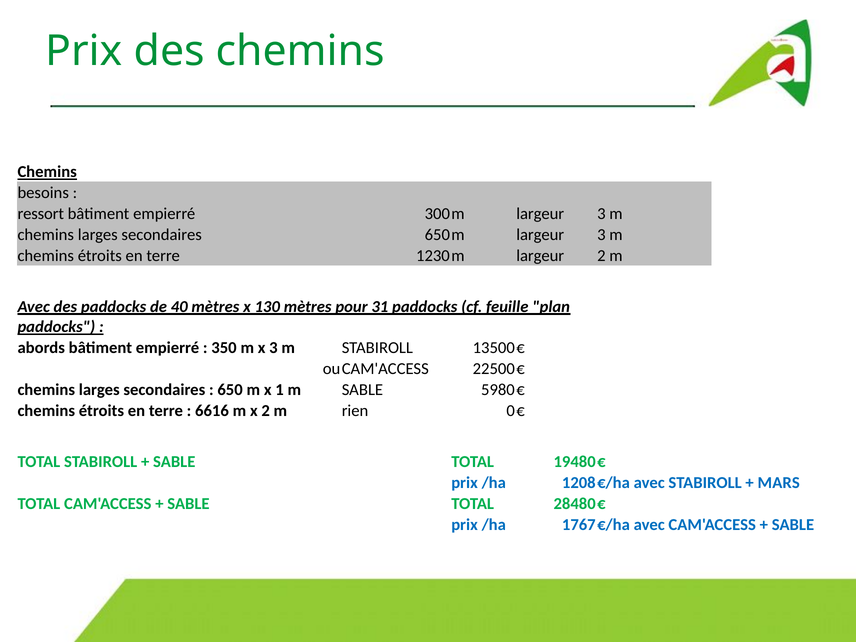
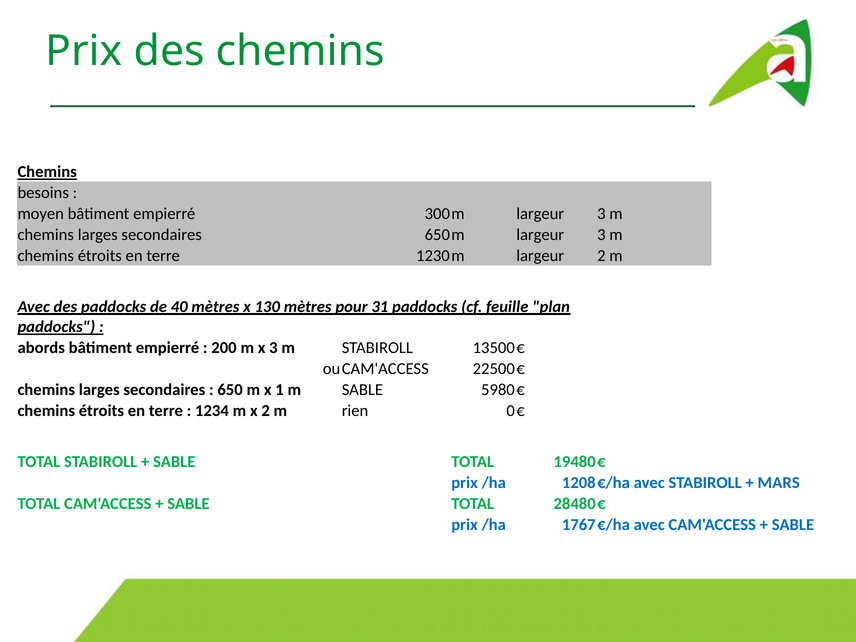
ressort: ressort -> moyen (41, 214)
350: 350 -> 200 (224, 348)
6616: 6616 -> 1234 (212, 411)
